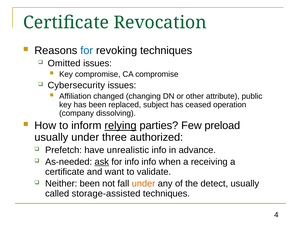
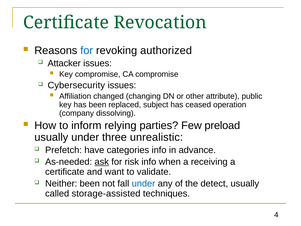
revoking techniques: techniques -> authorized (166, 51)
Omitted: Omitted -> Attacker (64, 63)
relying underline: present -> none (120, 126)
authorized: authorized -> unrealistic (156, 137)
unrealistic: unrealistic -> categories (128, 150)
for info: info -> risk (132, 162)
under colour: orange -> blue (143, 183)
